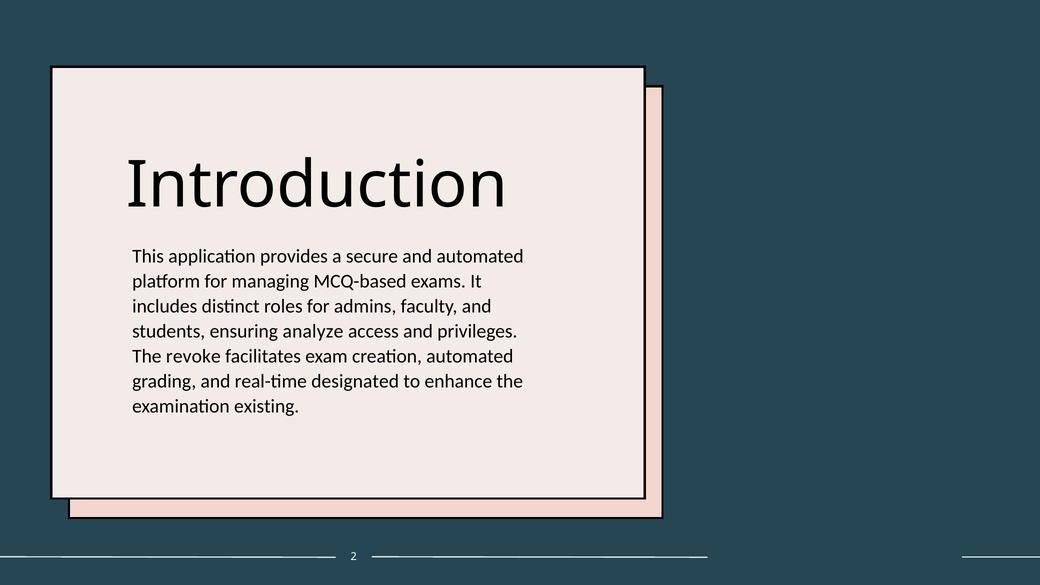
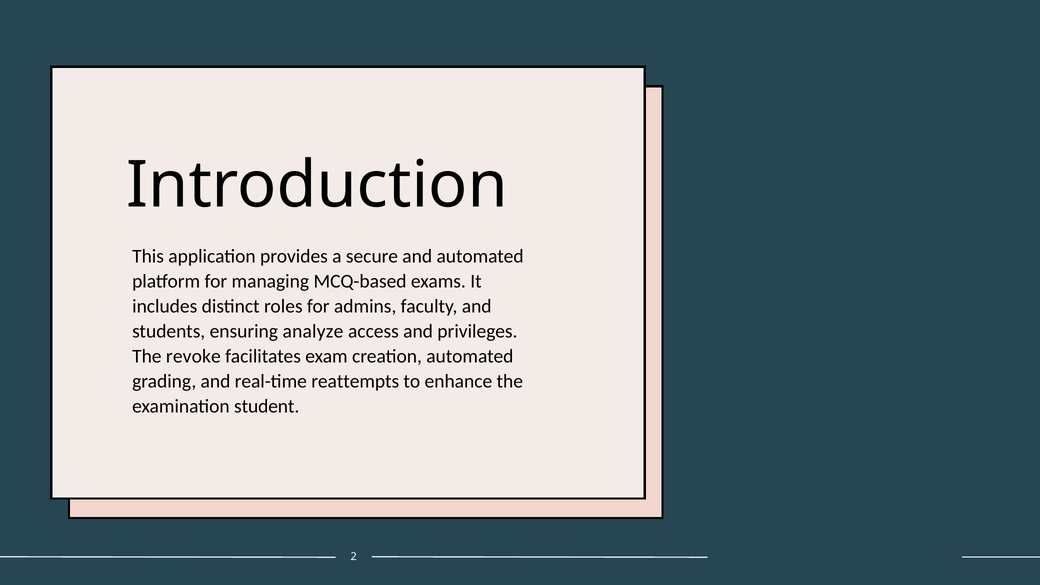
designated: designated -> reattempts (355, 381)
existing: existing -> student (267, 406)
